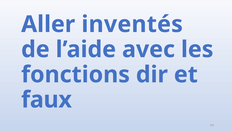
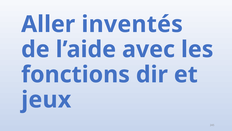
faux: faux -> jeux (46, 99)
